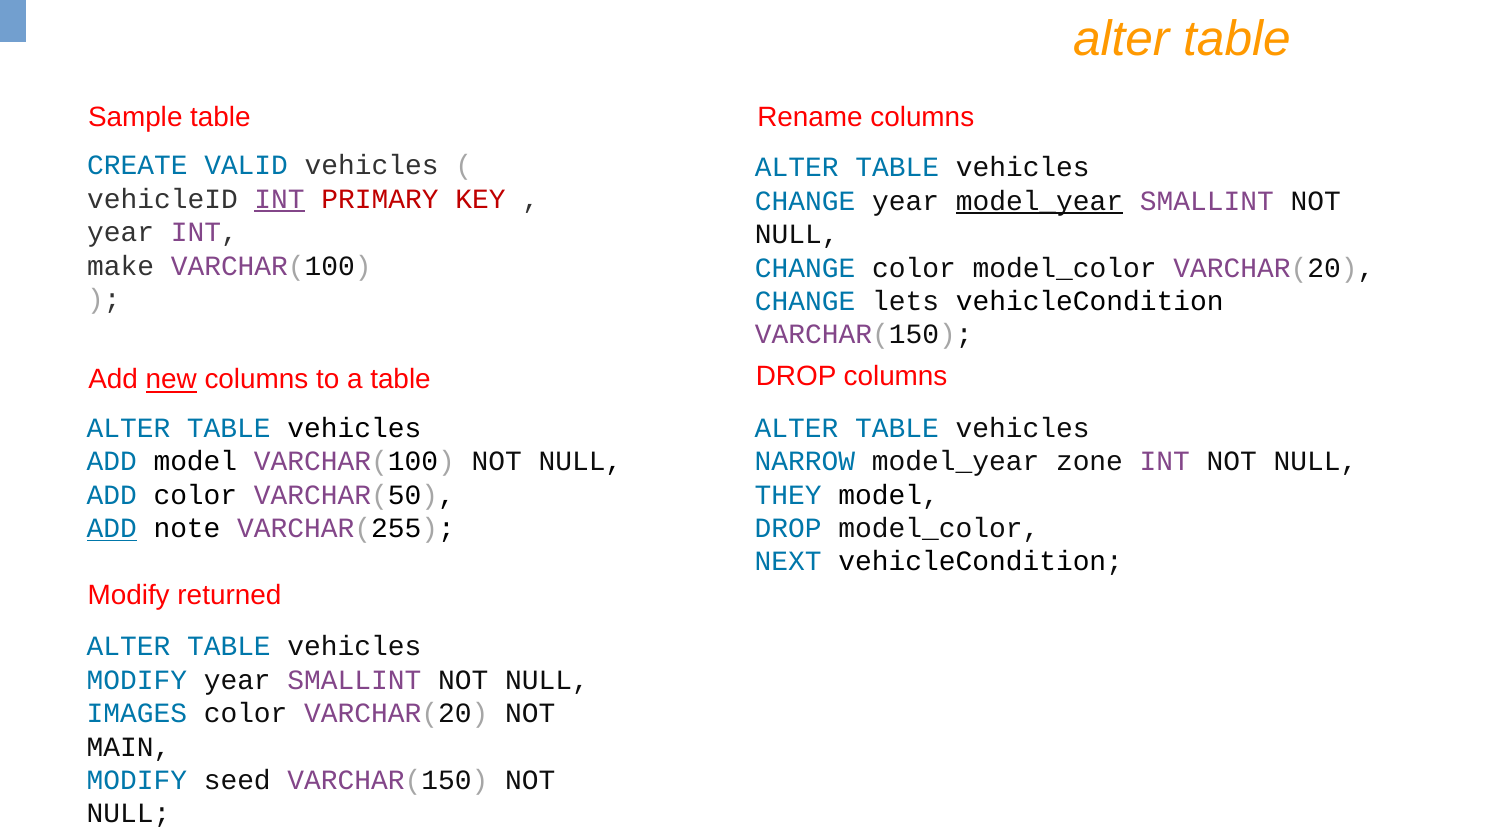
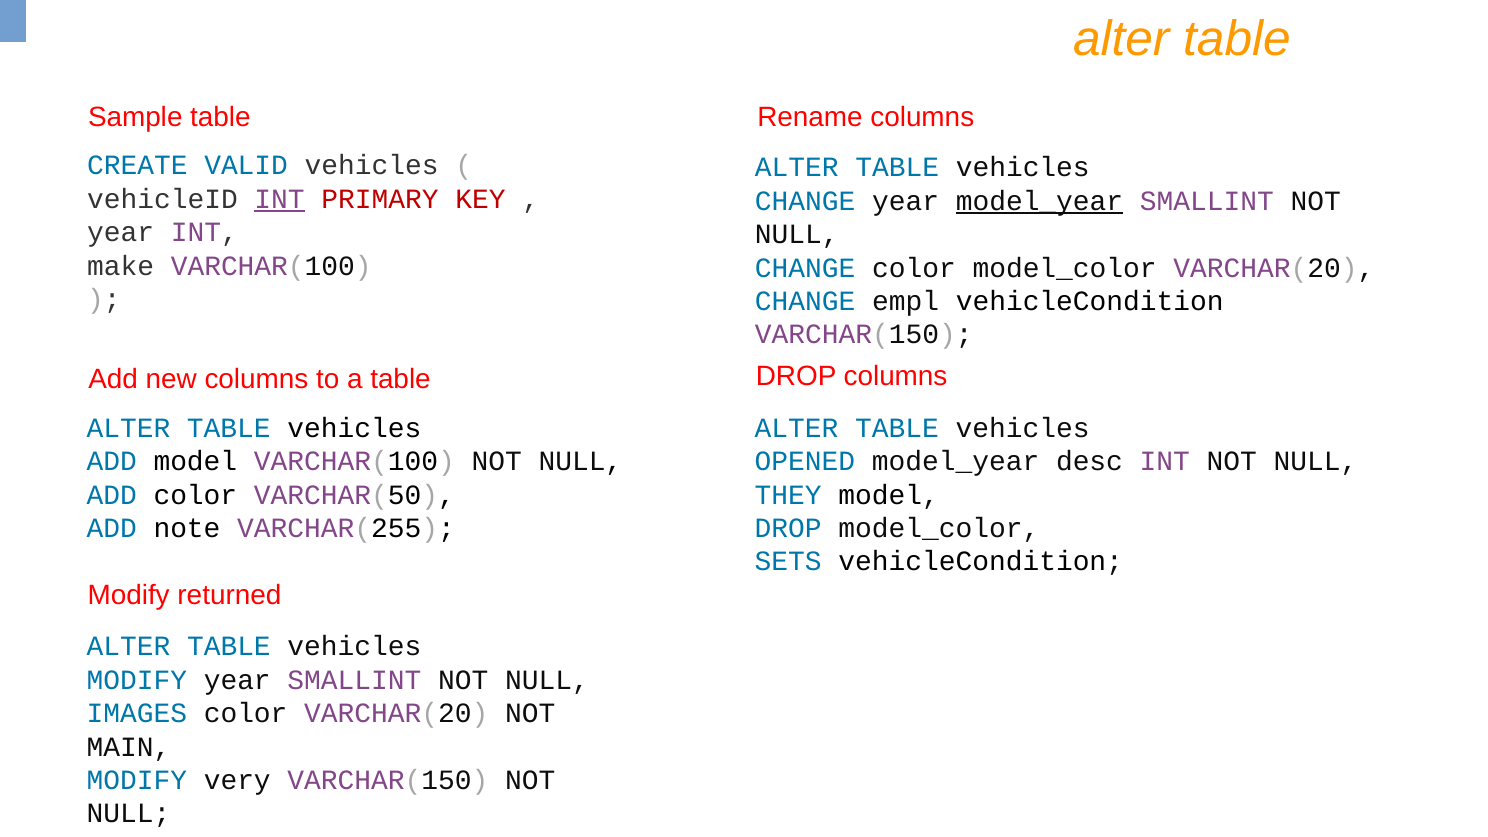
lets: lets -> empl (906, 301)
new underline: present -> none (171, 380)
NARROW: NARROW -> OPENED (805, 461)
zone: zone -> desc (1089, 461)
ADD underline: present -> none (112, 528)
NEXT: NEXT -> SETS (788, 562)
seed: seed -> very (237, 780)
